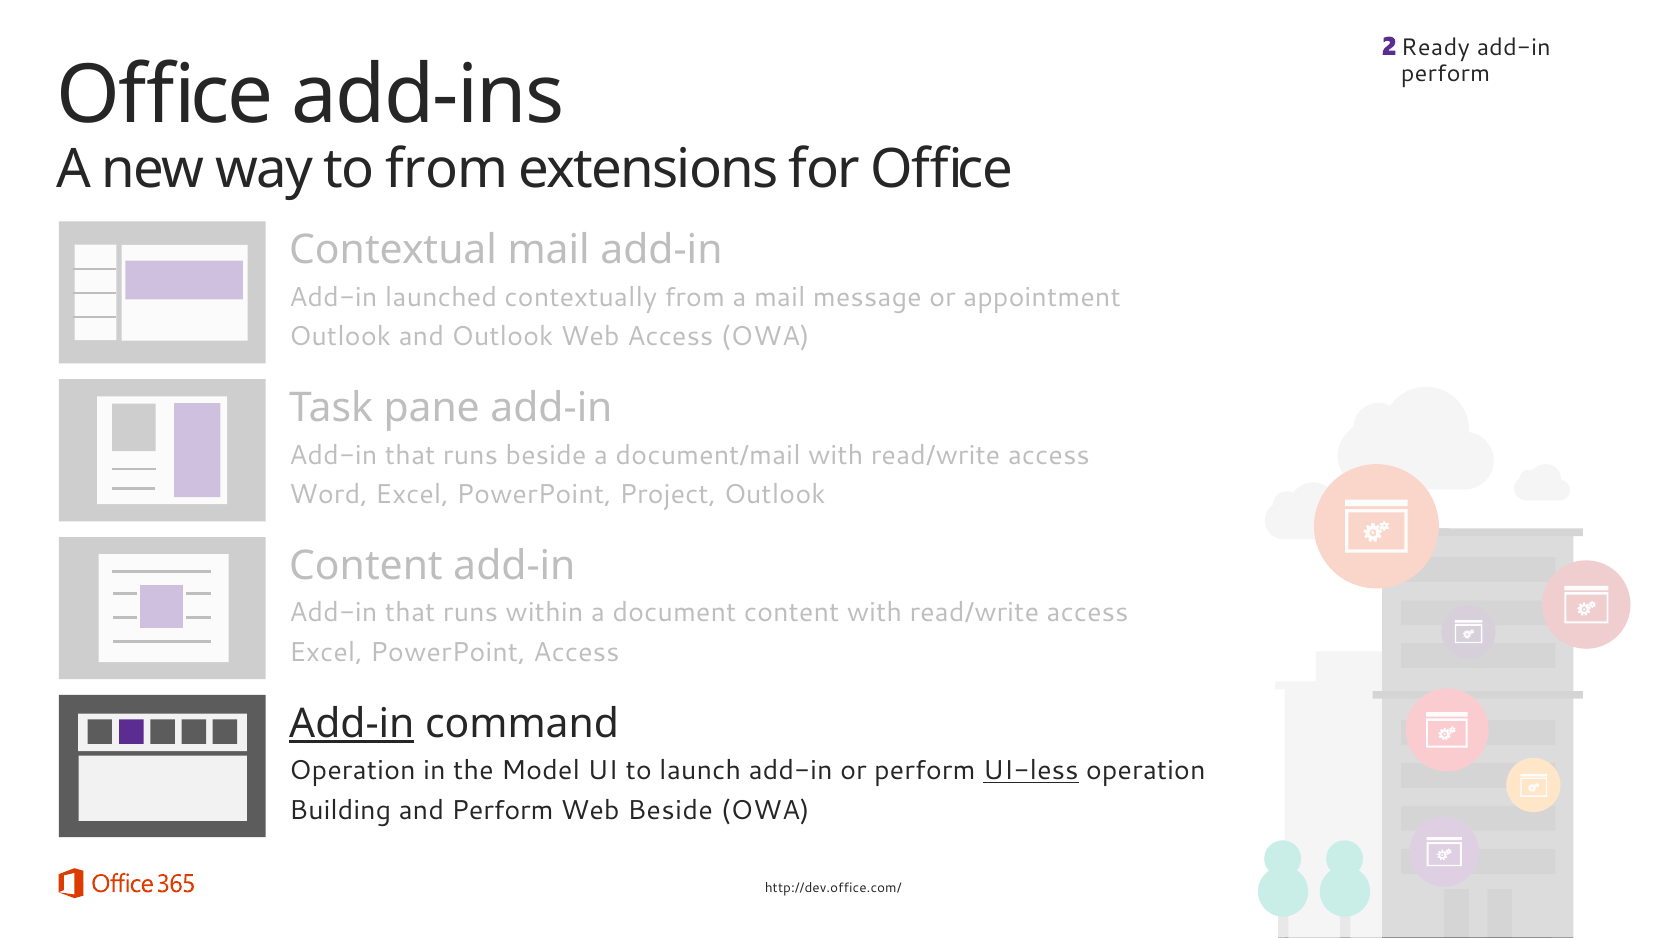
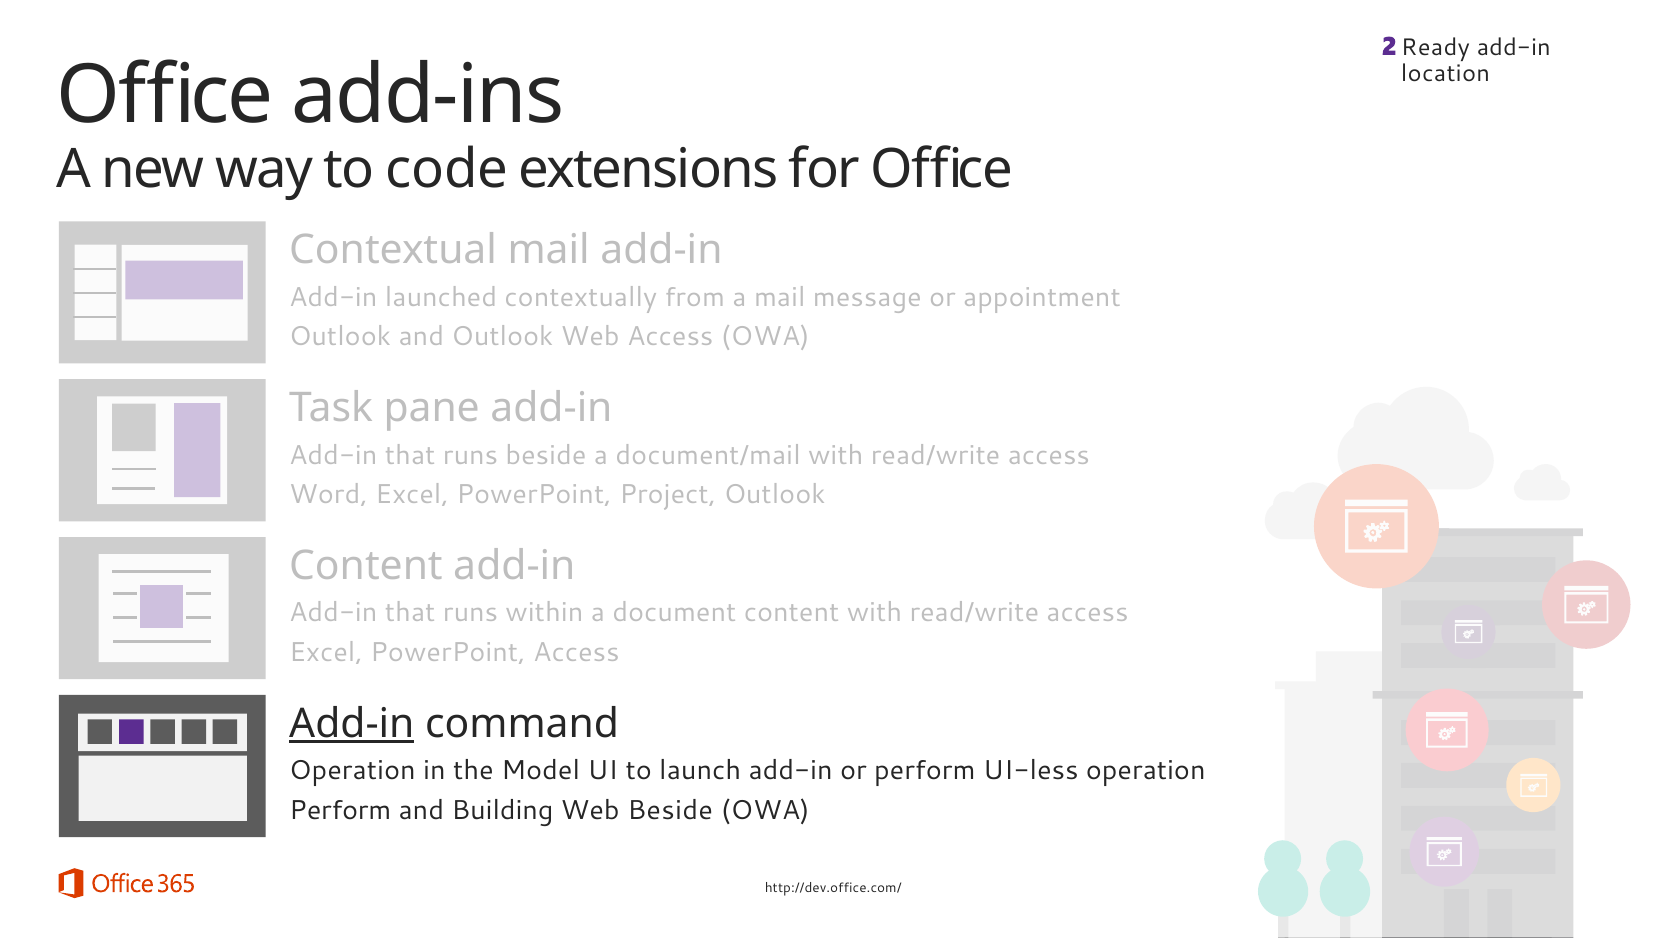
perform: perform -> location (1445, 73)
to from: from -> code (447, 169)
UI-less underline: present -> none (1031, 771)
Building: Building -> Perform (340, 810)
and Perform: Perform -> Building (502, 810)
